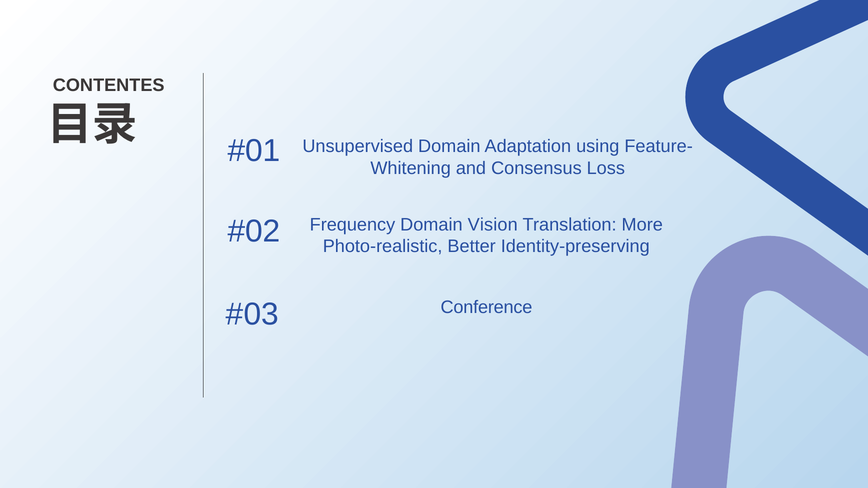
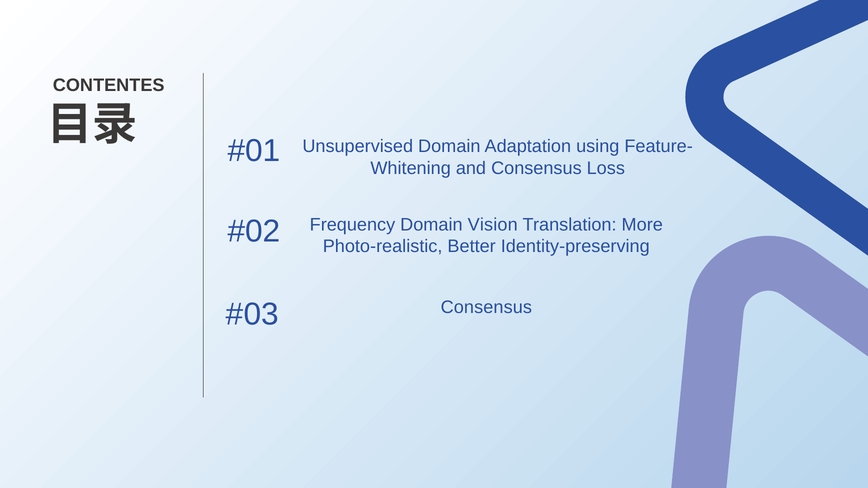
Conference: Conference -> Consensus (486, 308)
